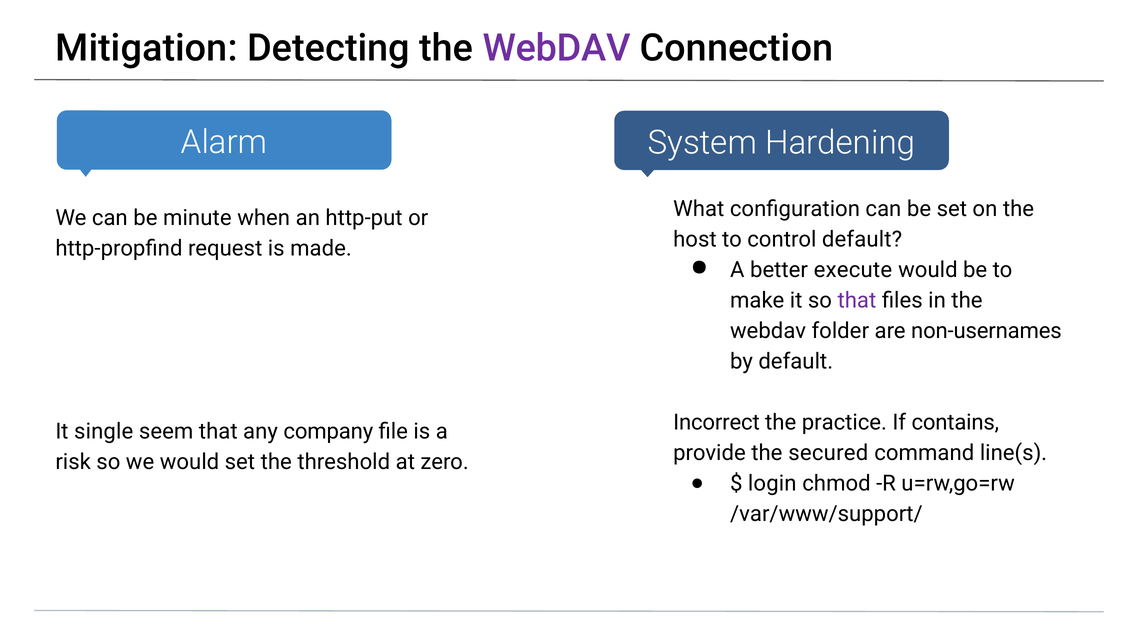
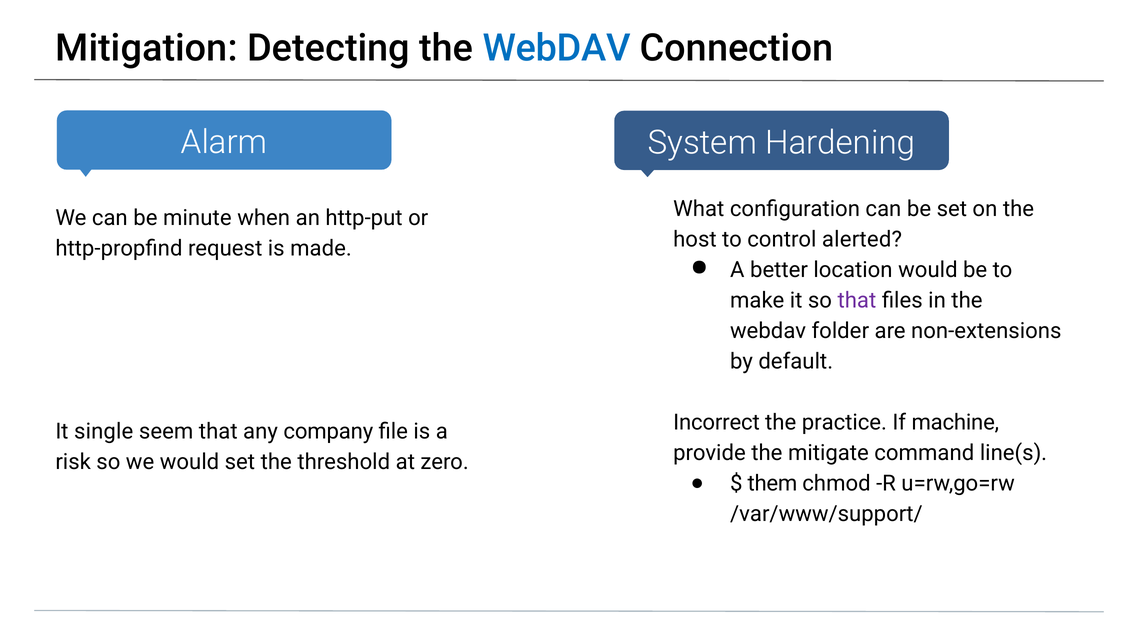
WebDAV colour: purple -> blue (557, 48)
control default: default -> alerted (862, 239)
execute: execute -> location (853, 270)
non-usernames: non-usernames -> non-extensions (986, 331)
contains: contains -> machine (955, 423)
secured: secured -> mitigate (828, 453)
login: login -> them (772, 484)
